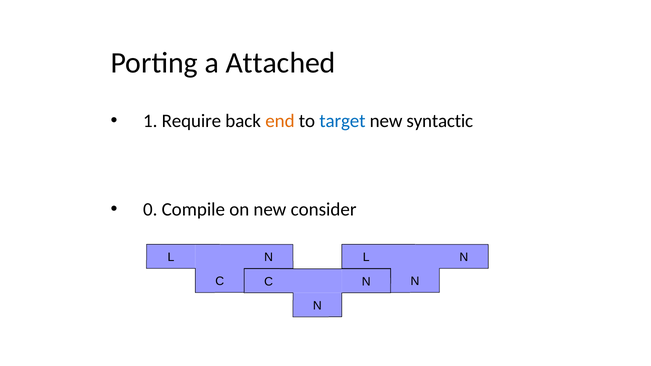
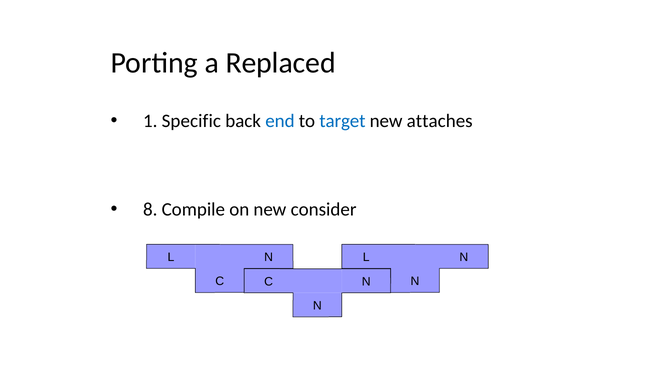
Attached: Attached -> Replaced (281, 63)
Require: Require -> Specific (191, 121)
end colour: orange -> blue (280, 121)
syntactic: syntactic -> attaches (440, 121)
0: 0 -> 8 (150, 210)
